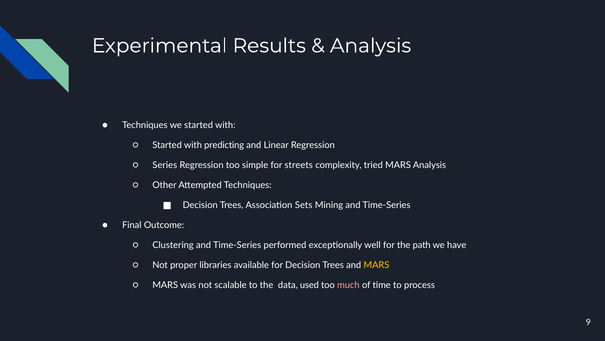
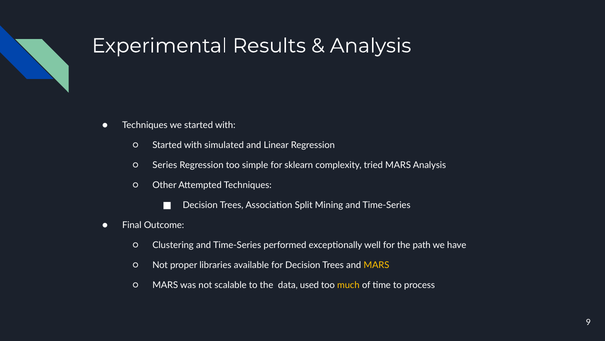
predicting: predicting -> simulated (224, 145)
streets: streets -> sklearn (299, 165)
Sets: Sets -> Split (304, 205)
much colour: pink -> yellow (348, 284)
